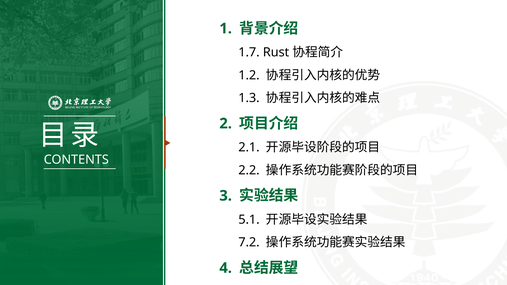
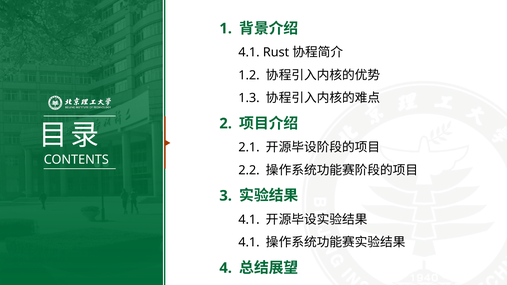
1.7: 1.7 -> 4.1 (249, 52)
5.1: 5.1 -> 4.1 (249, 220)
7.2: 7.2 -> 4.1 (249, 243)
